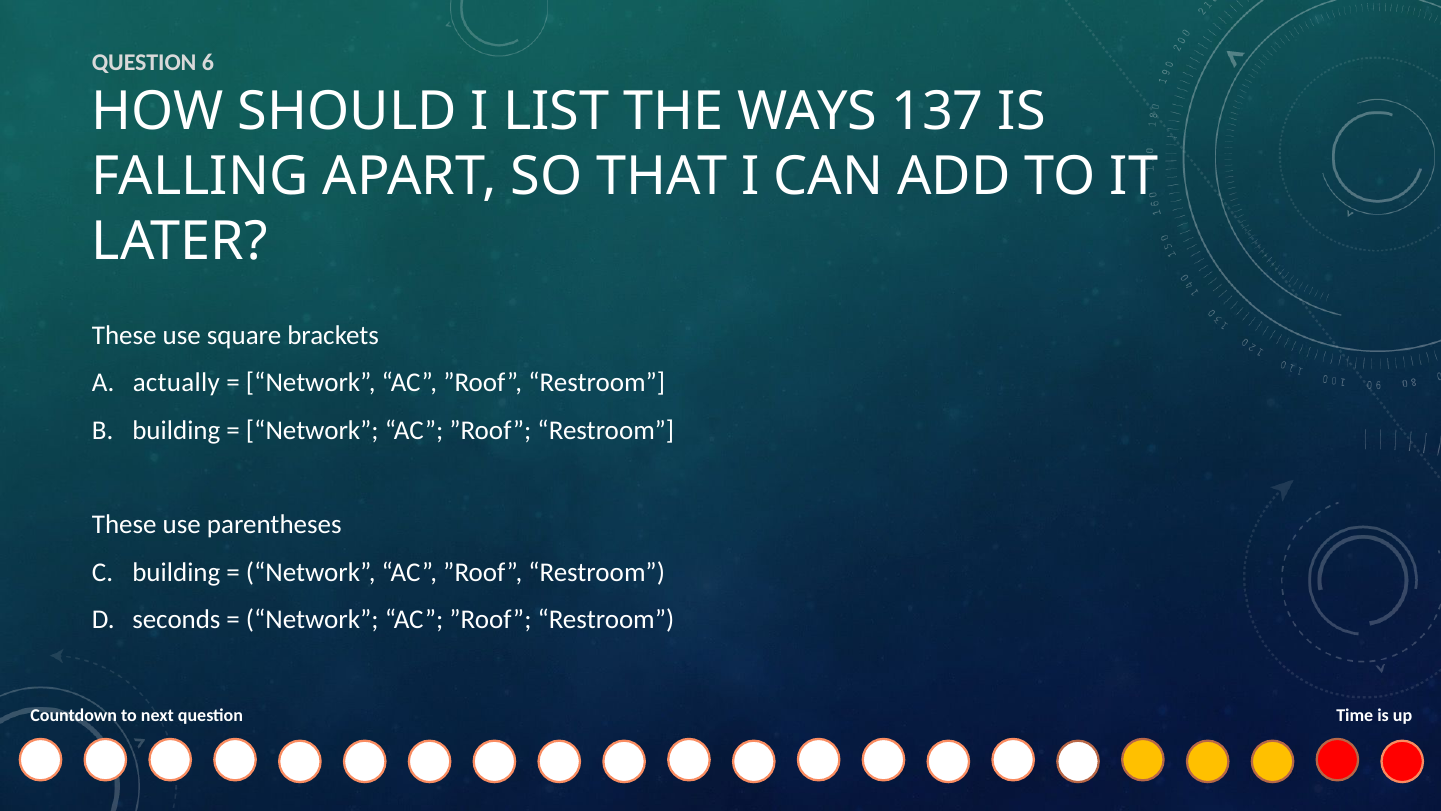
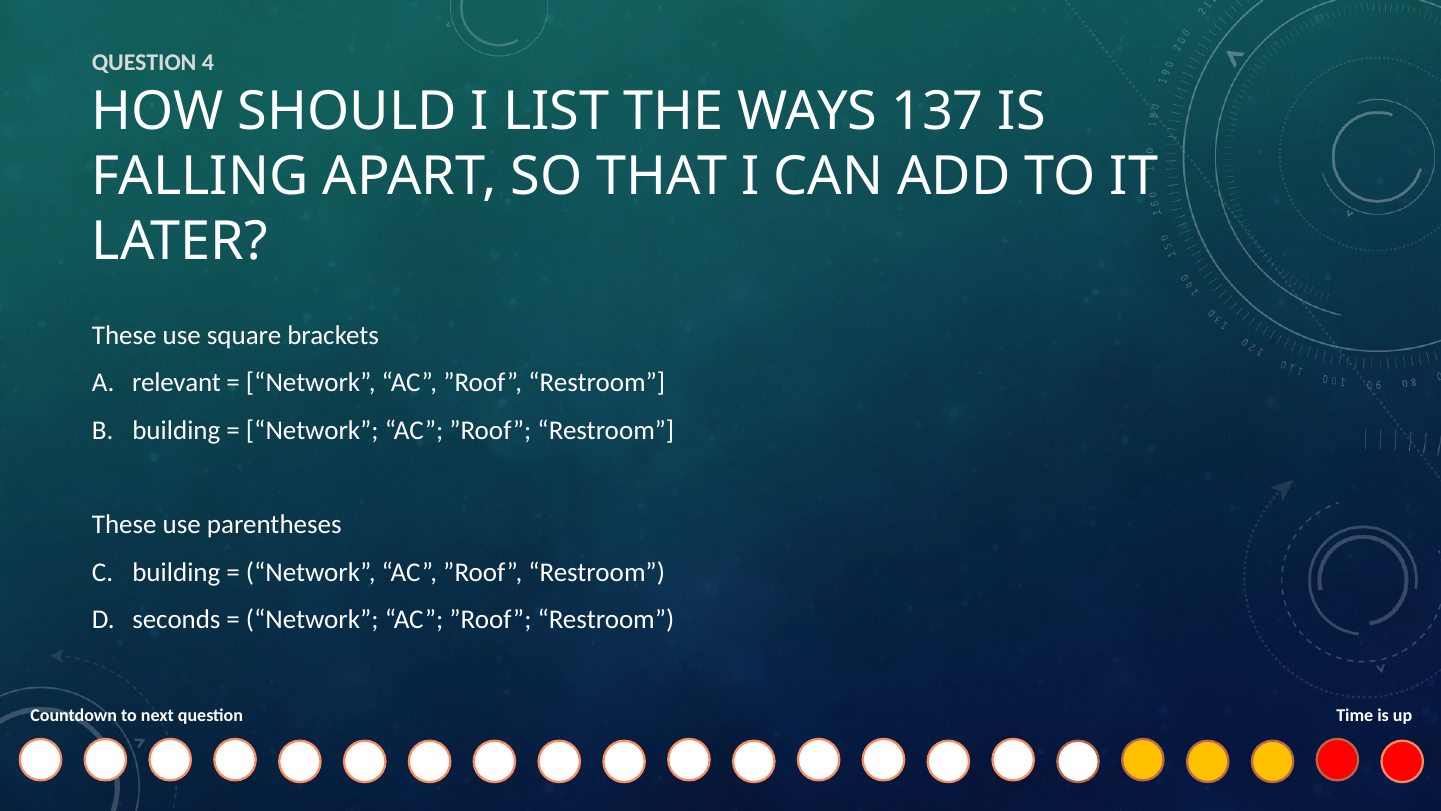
6: 6 -> 4 (208, 62)
actually: actually -> relevant (177, 382)
